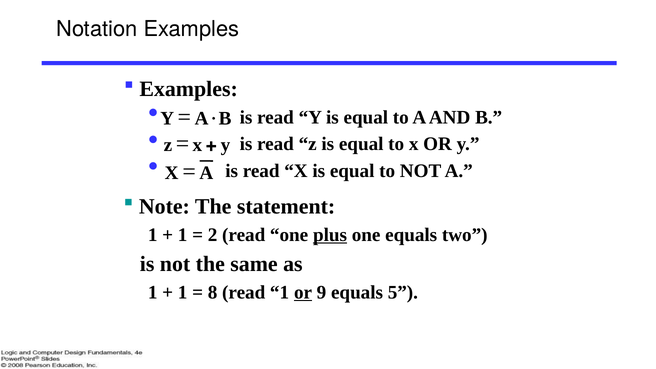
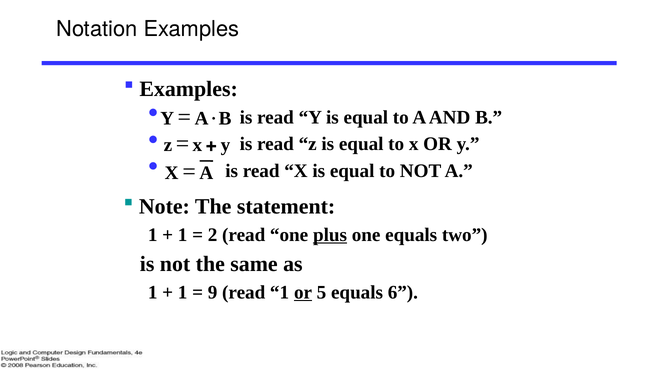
8: 8 -> 9 (213, 292)
9: 9 -> 5 (322, 292)
5: 5 -> 6 (403, 292)
